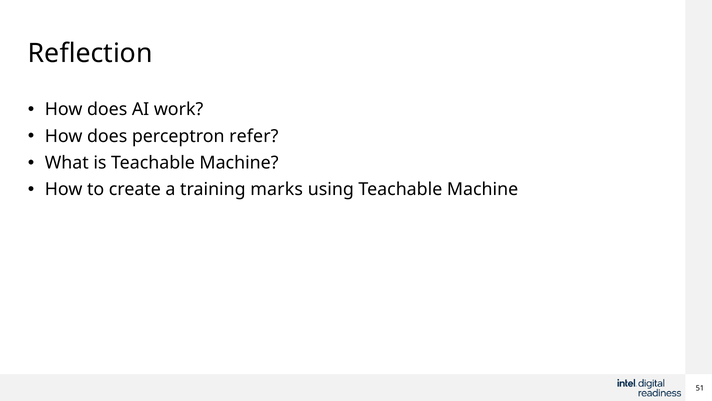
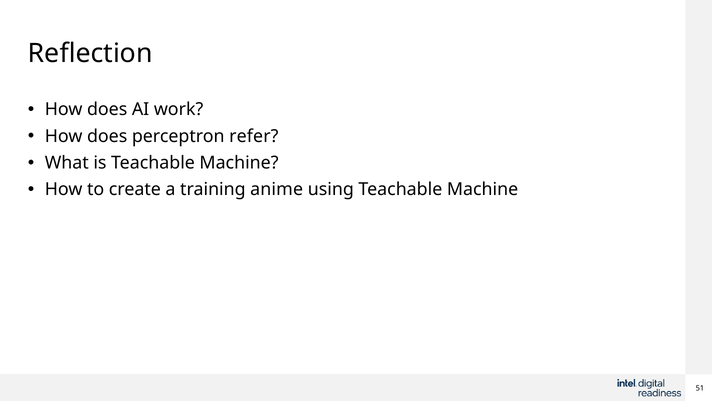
marks: marks -> anime (277, 189)
